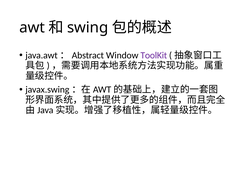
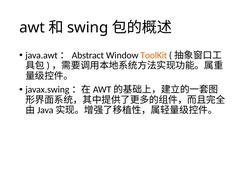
ToolKit colour: purple -> orange (154, 55)
